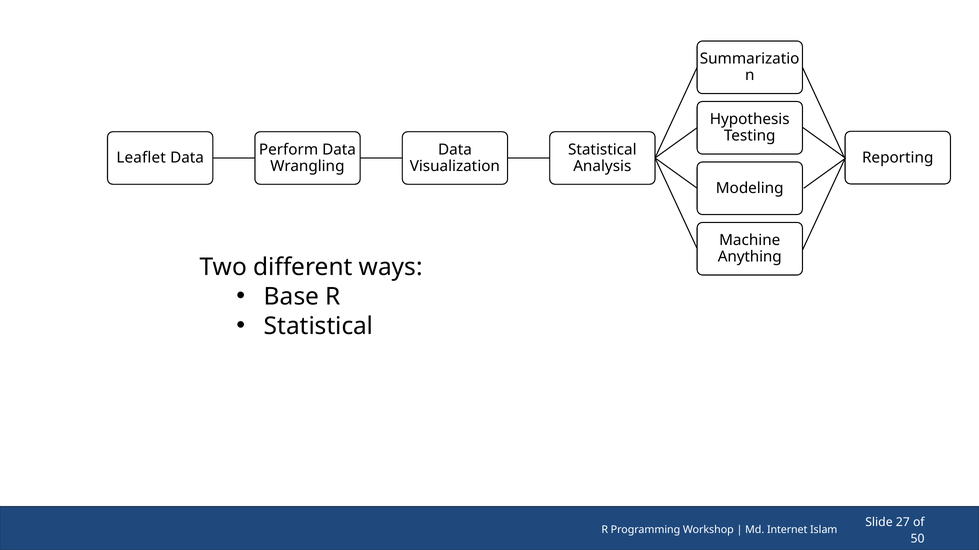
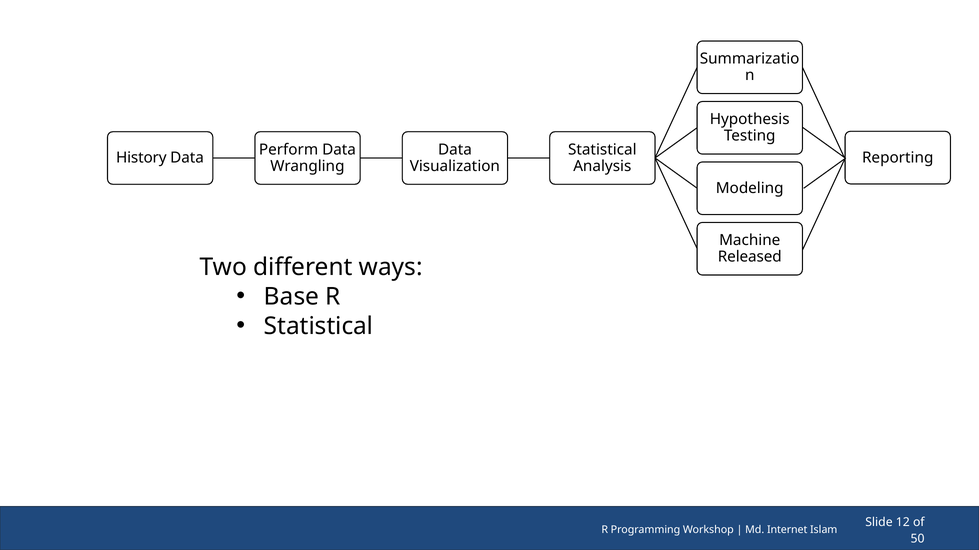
Leaflet: Leaflet -> History (141, 158)
Anything: Anything -> Released (750, 257)
27: 27 -> 12 (903, 523)
